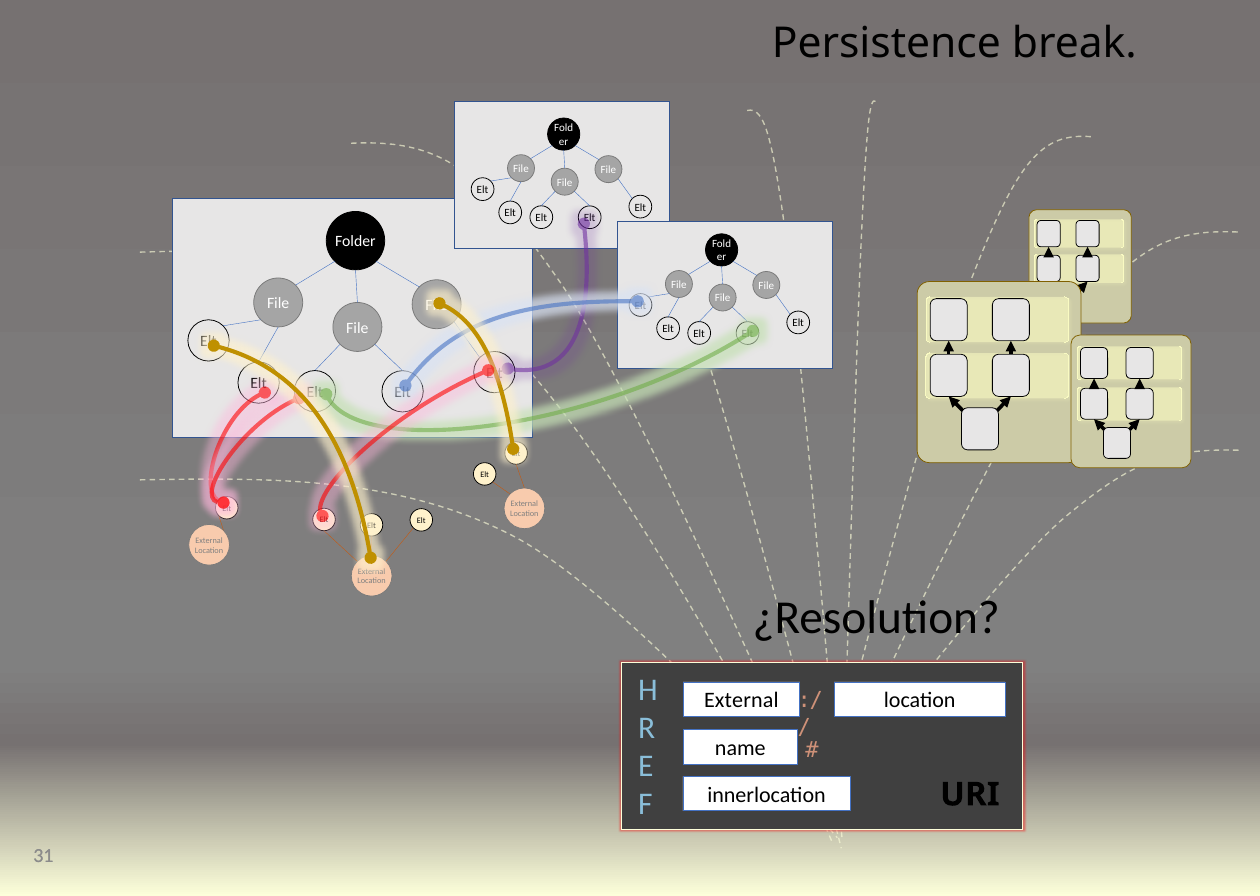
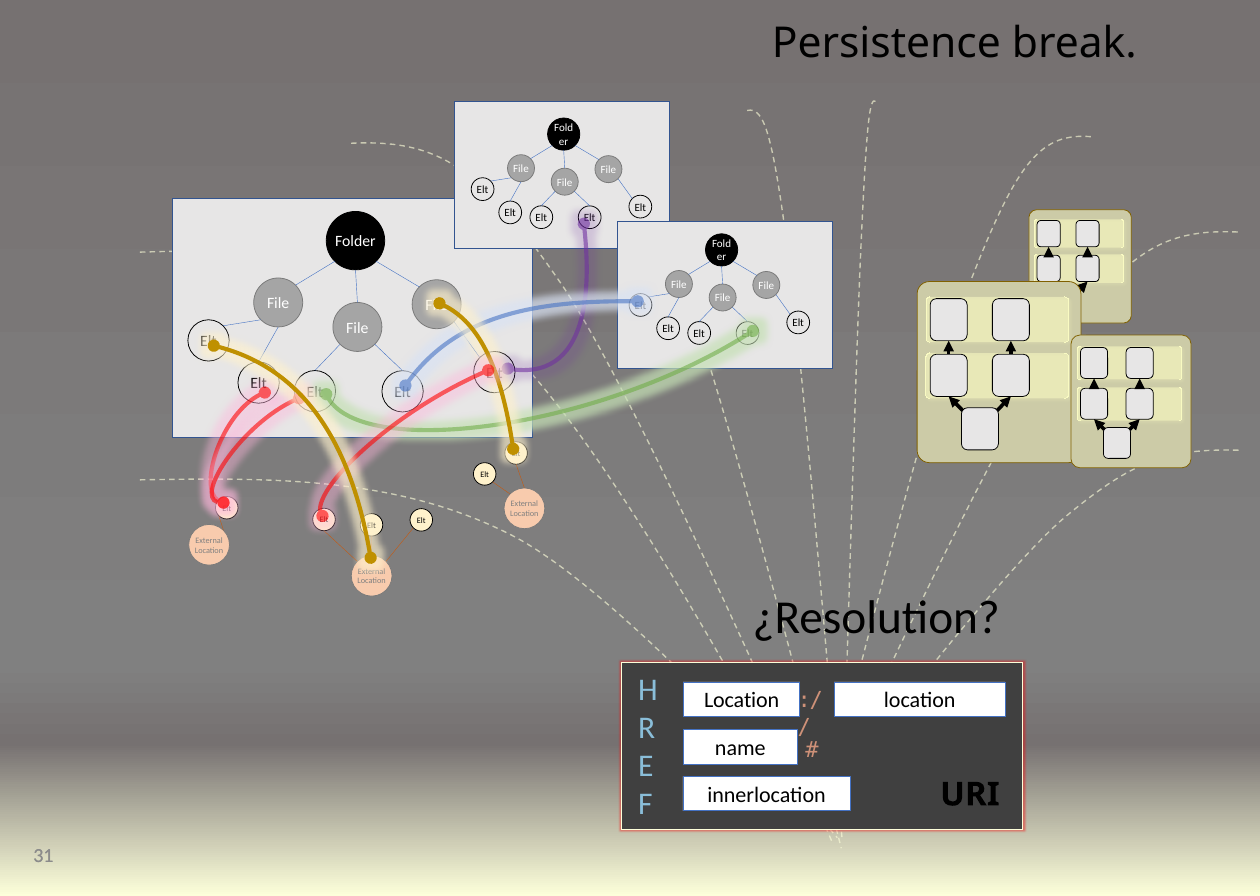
External: External -> Location (742, 701)
